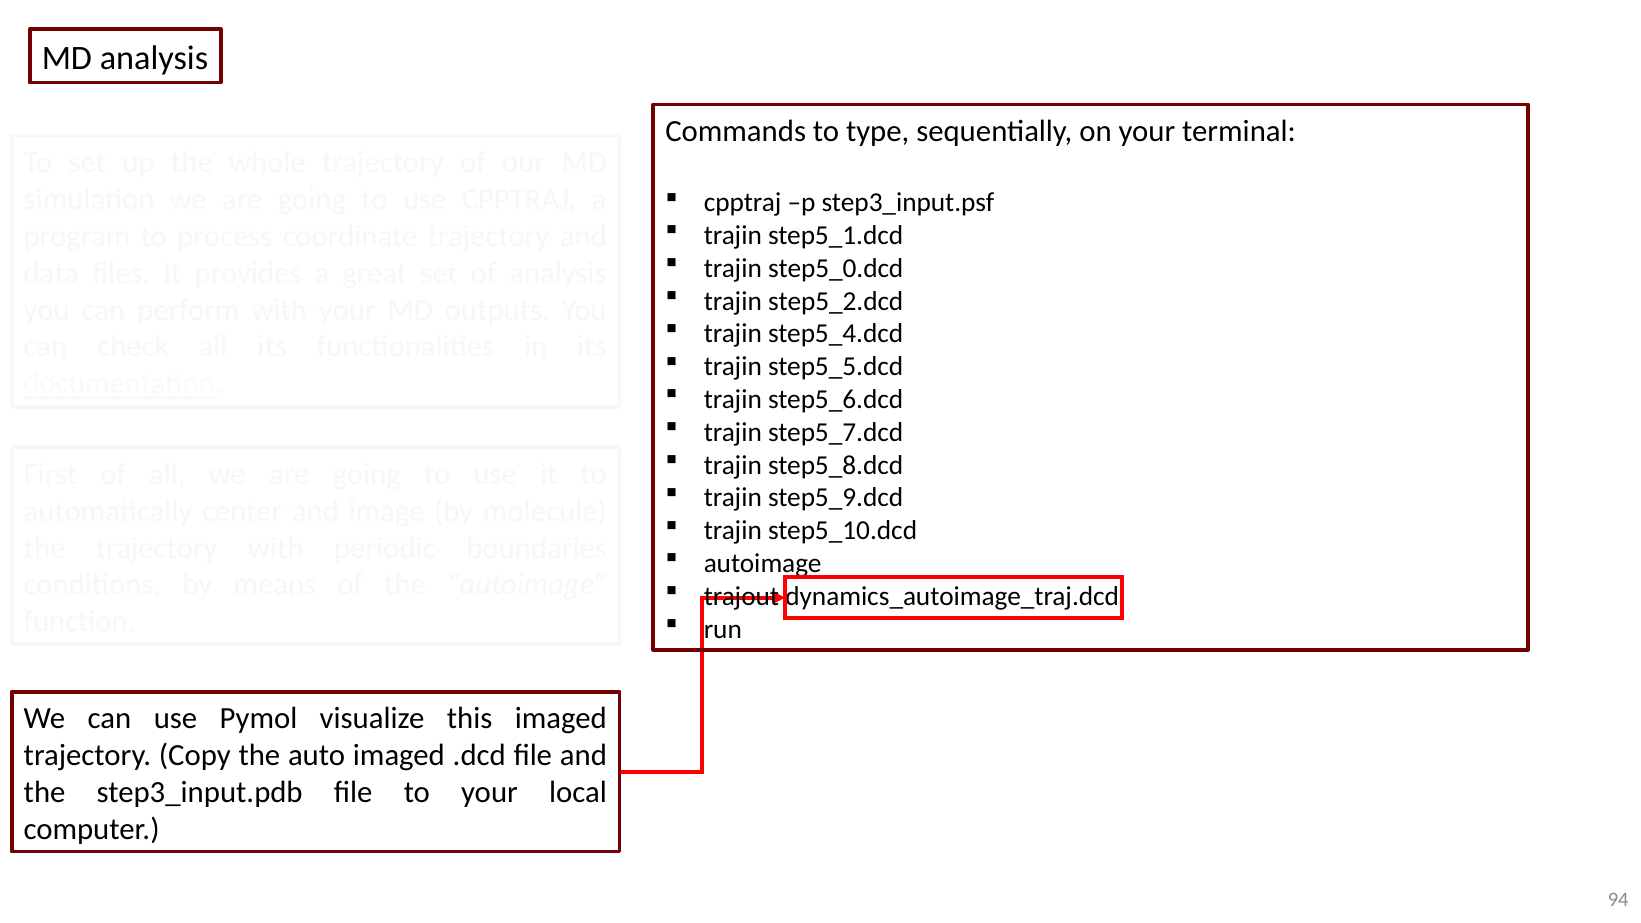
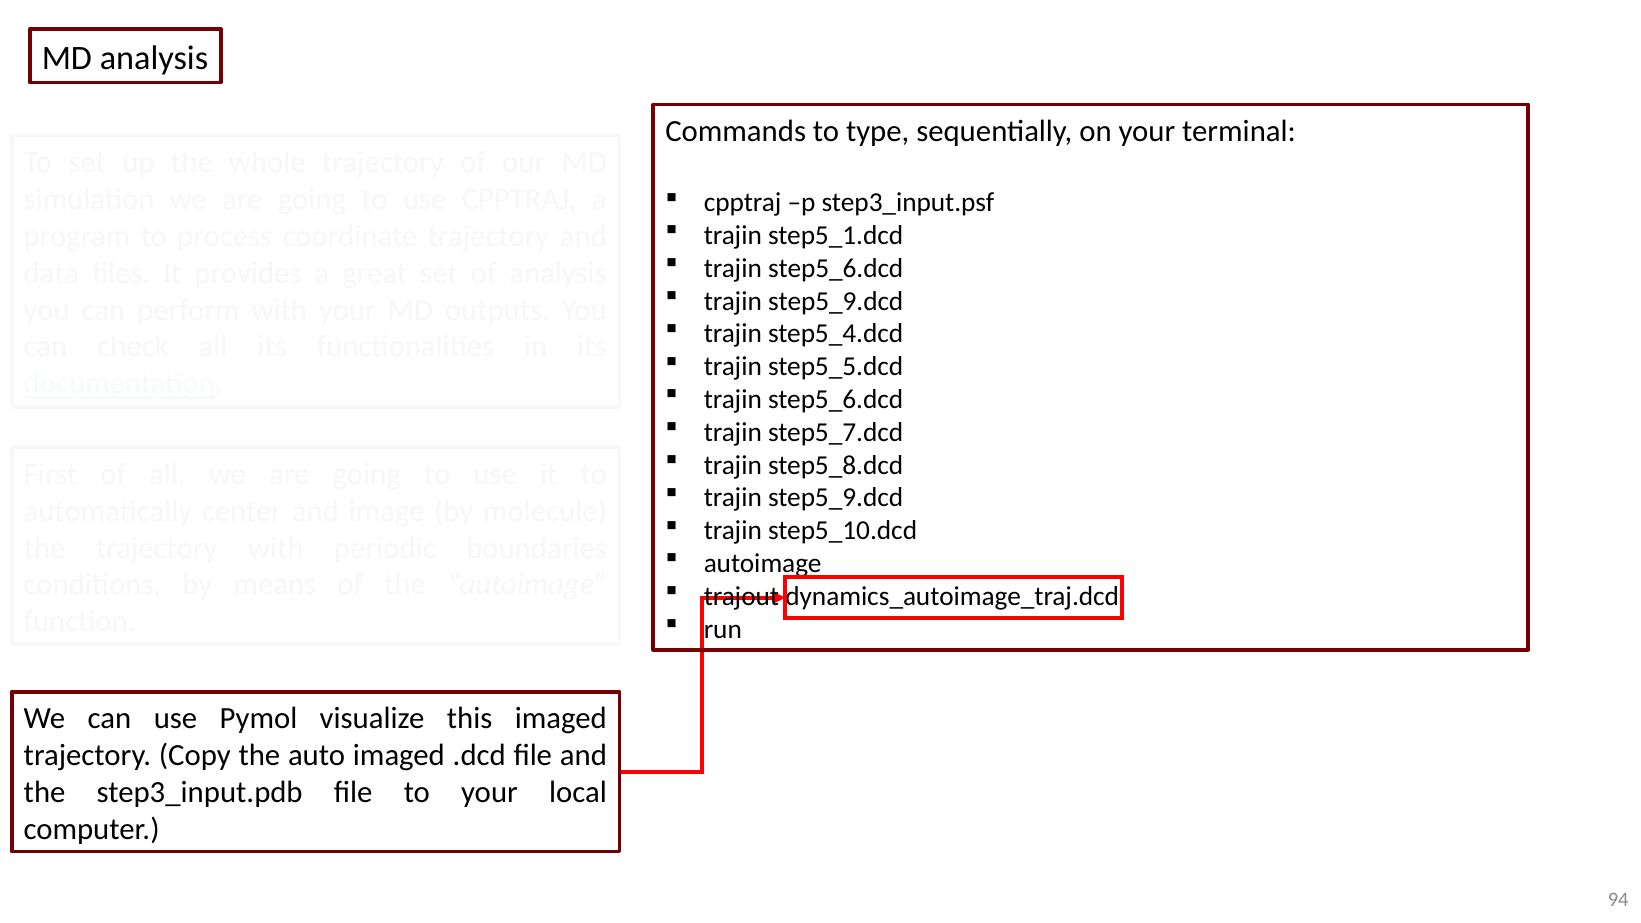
step5_0.dcd: step5_0.dcd -> step5_6.dcd (836, 268)
step5_2.dcd: step5_2.dcd -> step5_9.dcd (836, 301)
